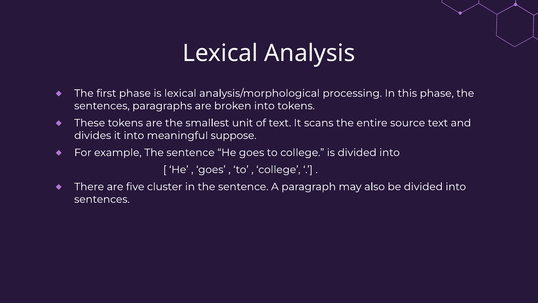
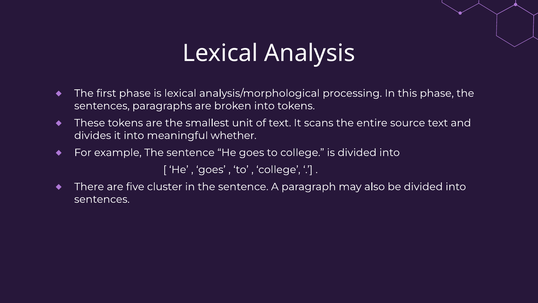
suppose: suppose -> whether (234, 135)
